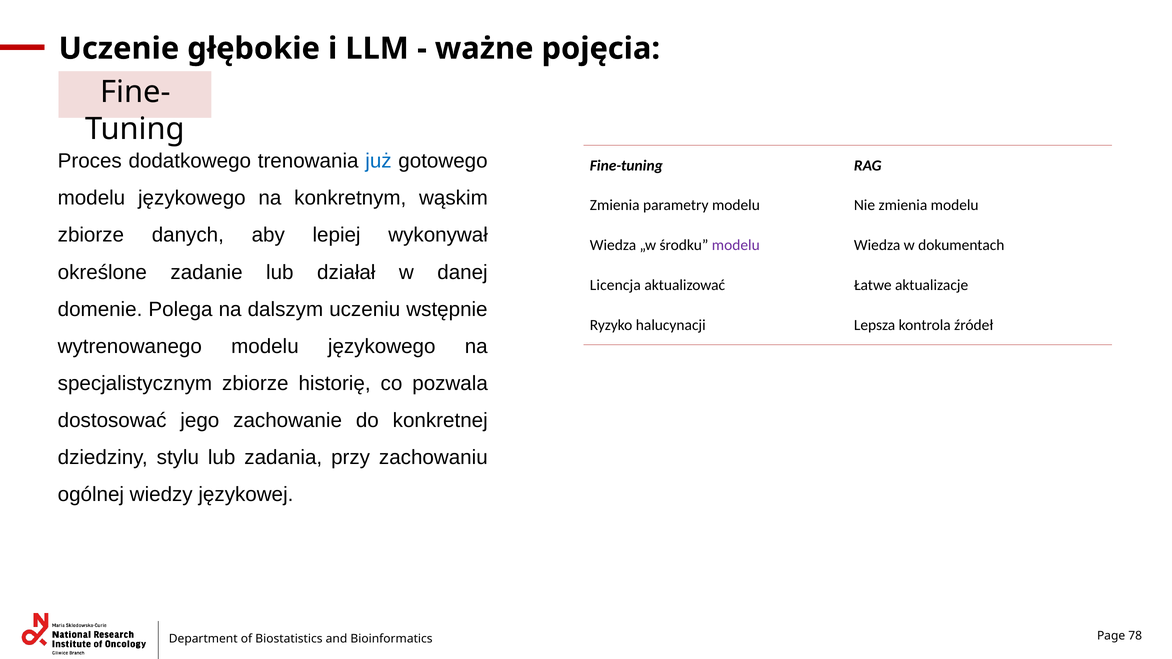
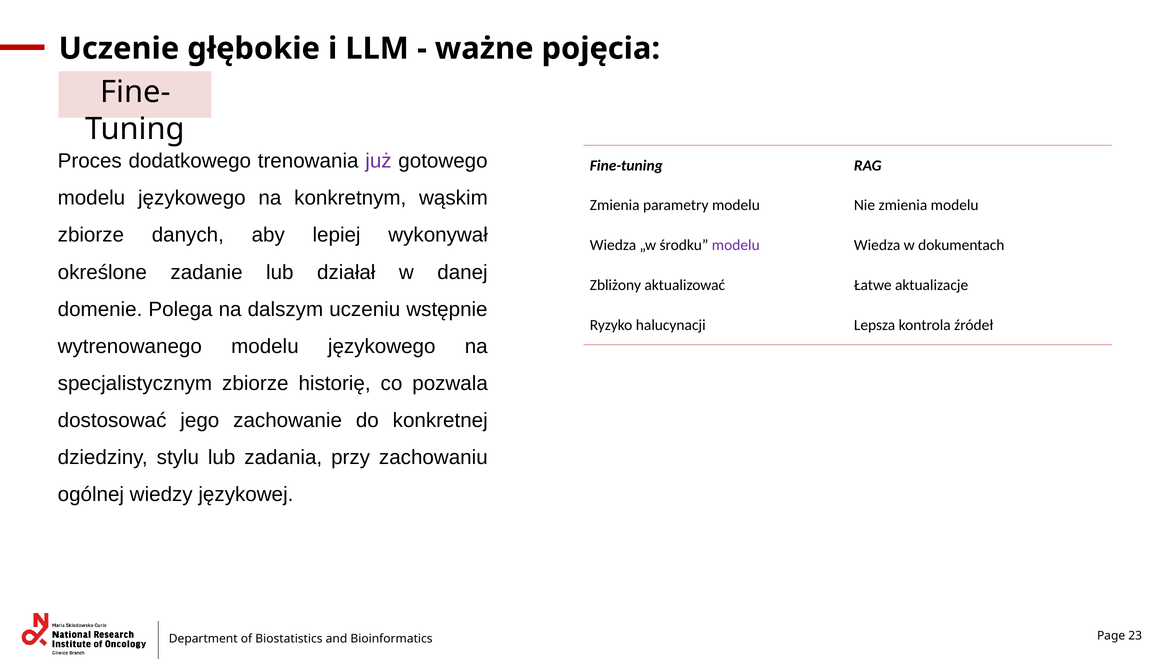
już colour: blue -> purple (378, 161)
Licencja: Licencja -> Zbliżony (615, 285)
78: 78 -> 23 (1135, 636)
